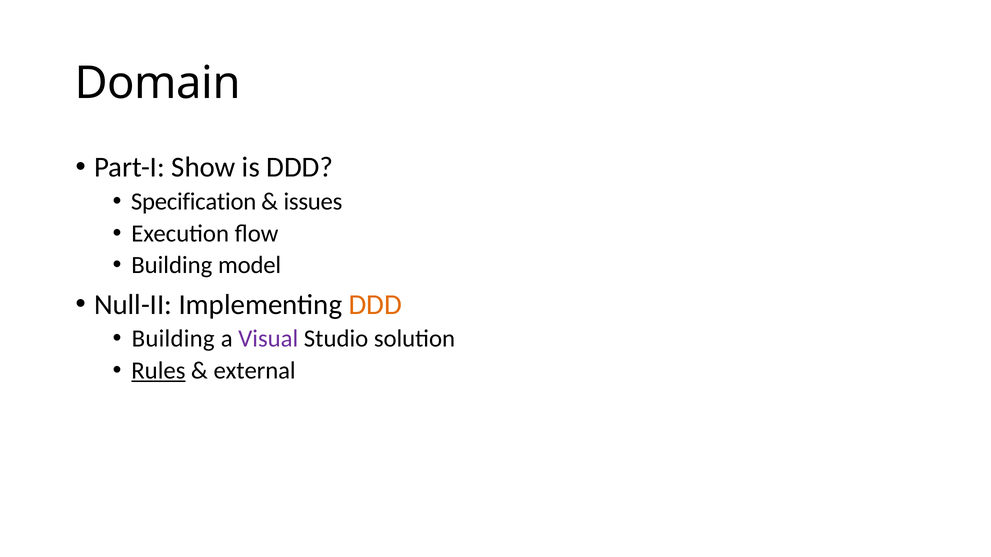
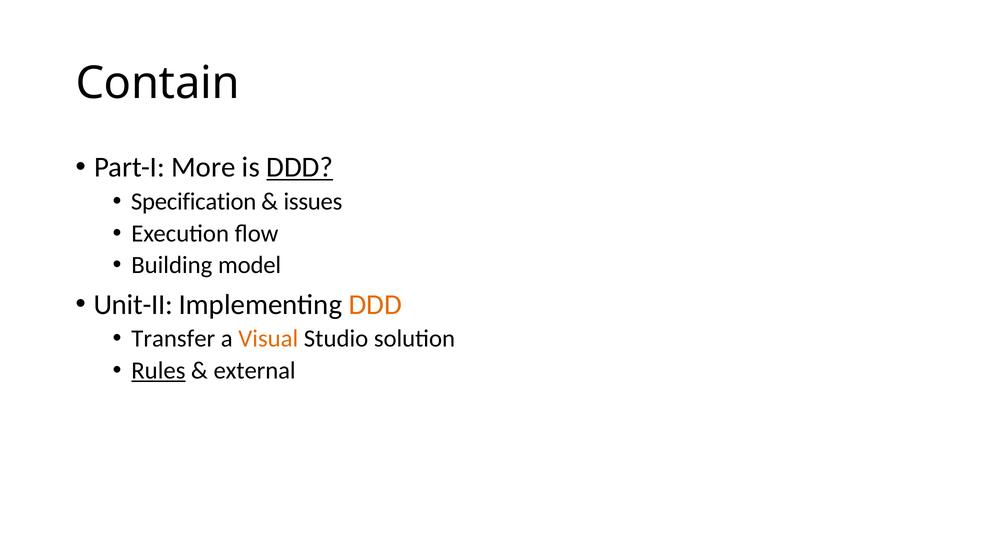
Domain: Domain -> Contain (158, 83)
Show: Show -> More (203, 168)
DDD underline: none -> present (300, 168)
Null-II: Null-II -> Unit-II (133, 305)
Building: Building -> Transfer (173, 339)
Visual colour: purple -> orange (268, 339)
